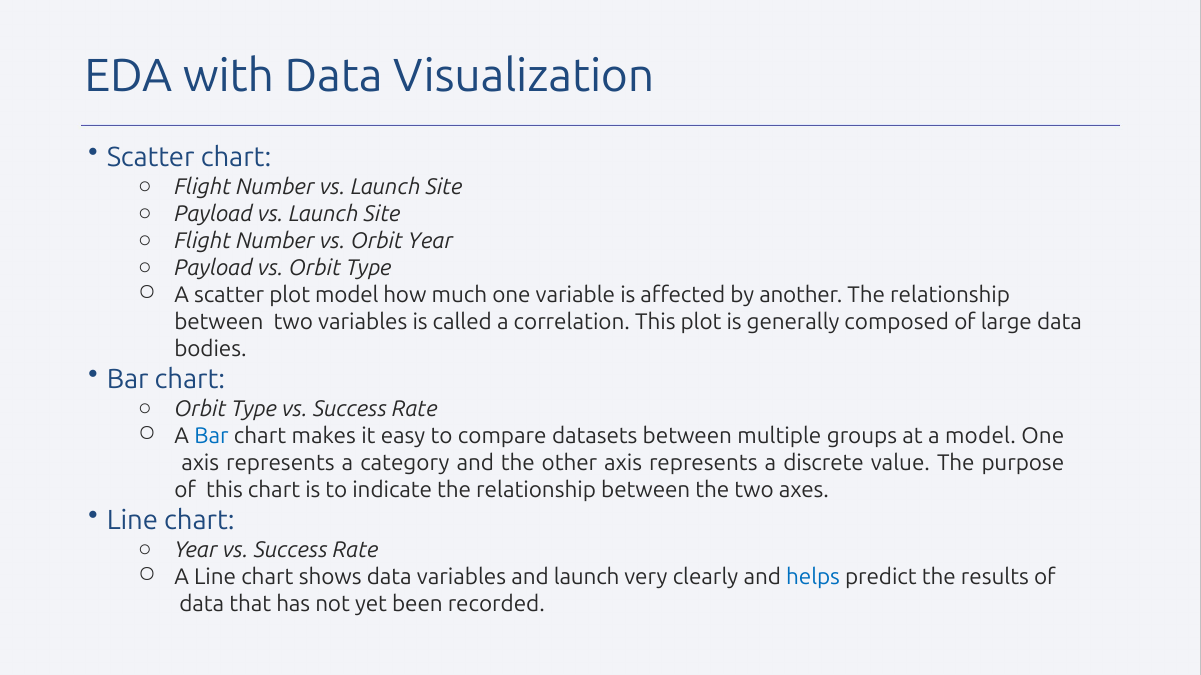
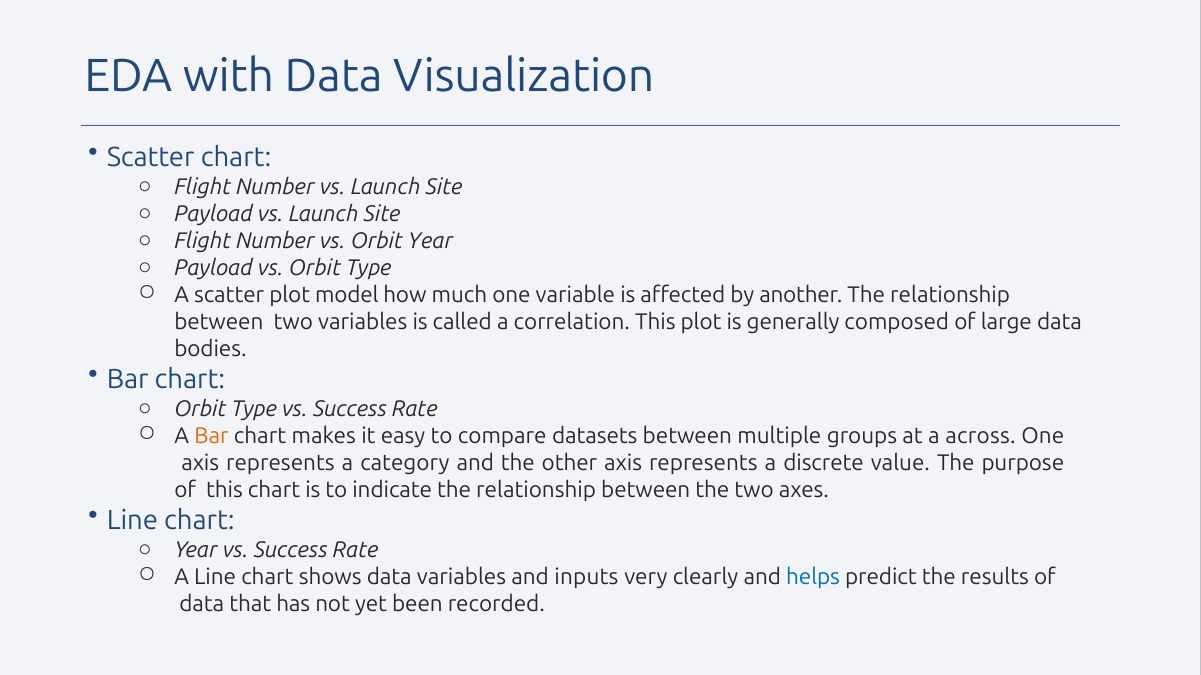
Bar colour: blue -> orange (212, 436)
a model: model -> across (980, 436)
and launch: launch -> inputs (586, 577)
